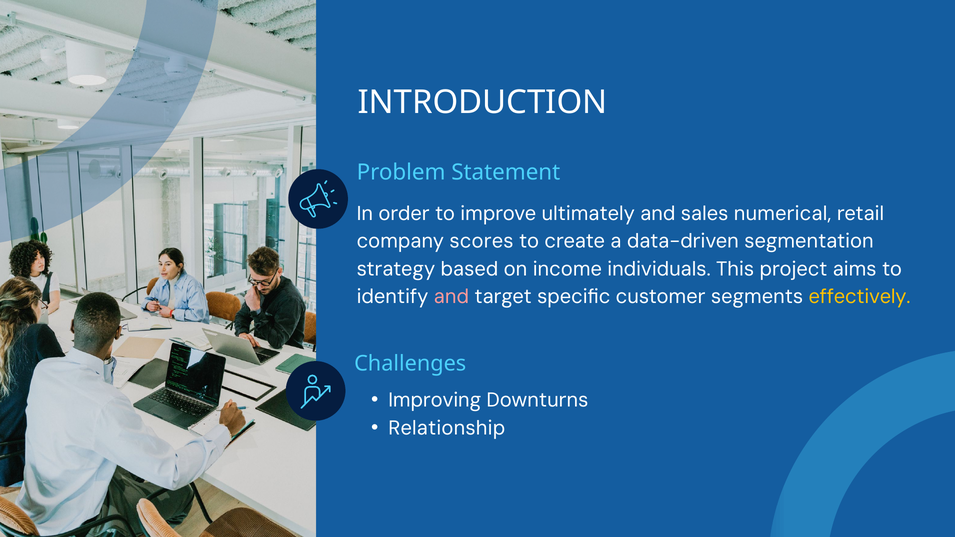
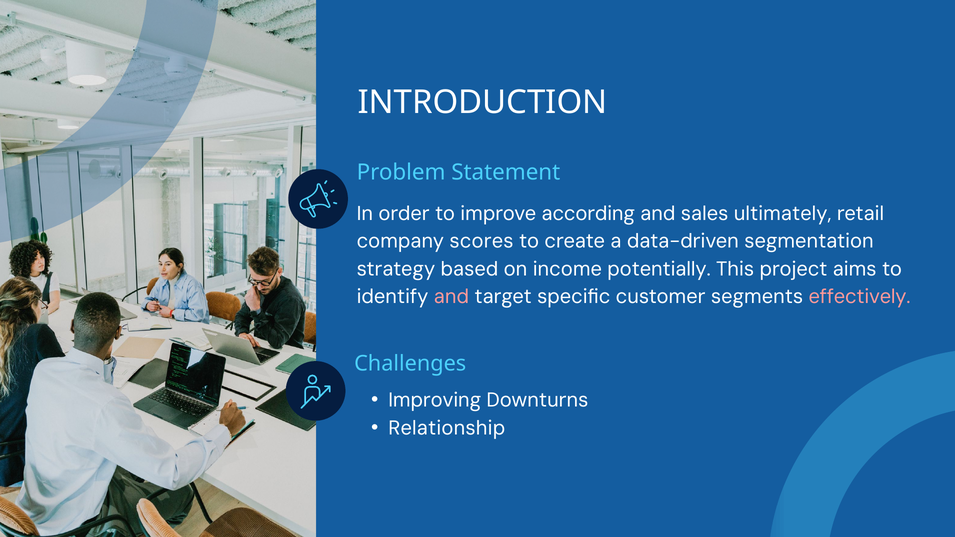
ultimately: ultimately -> according (588, 214)
numerical: numerical -> ultimately (783, 214)
individuals: individuals -> potentially (659, 269)
effectively colour: yellow -> pink (860, 297)
